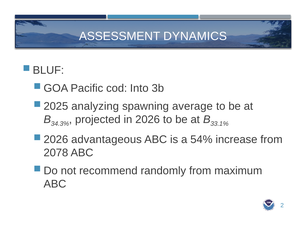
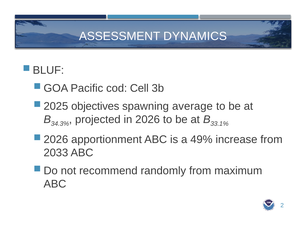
Into: Into -> Cell (139, 89)
analyzing: analyzing -> objectives (95, 107)
advantageous: advantageous -> apportionment (107, 140)
54%: 54% -> 49% (201, 140)
2078: 2078 -> 2033 (56, 153)
